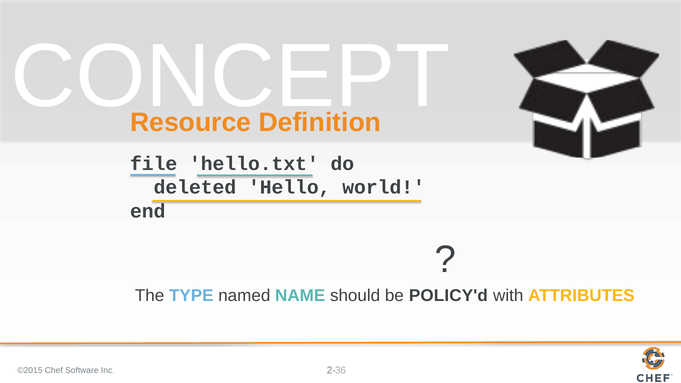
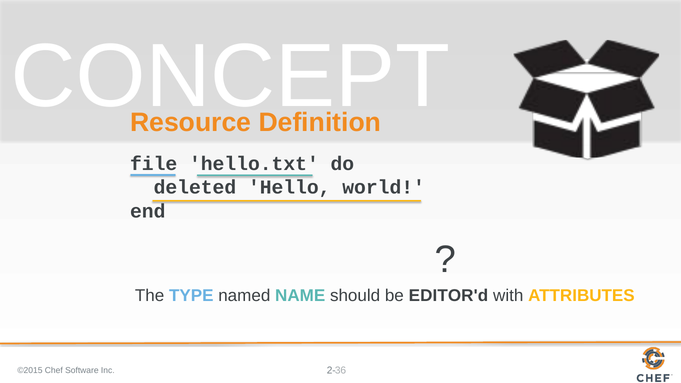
POLICY'd: POLICY'd -> EDITOR'd (448, 296)
